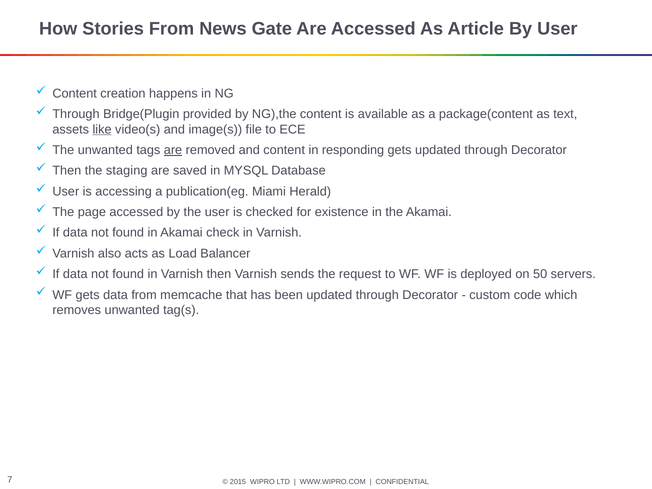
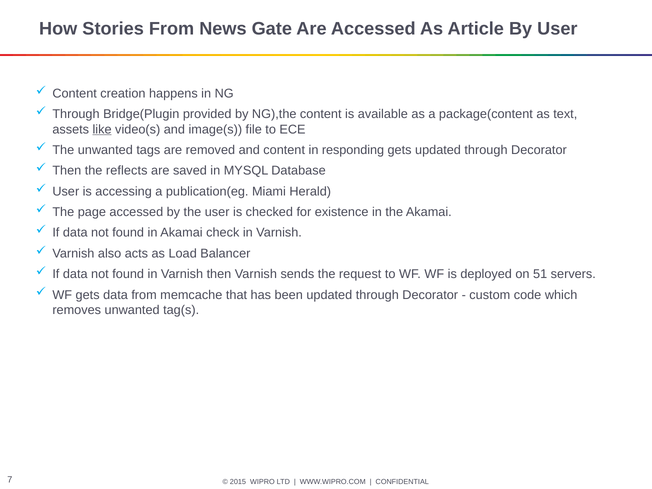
are underline: present -> none (173, 150)
staging: staging -> reflects (127, 171)
50: 50 -> 51 (540, 274)
